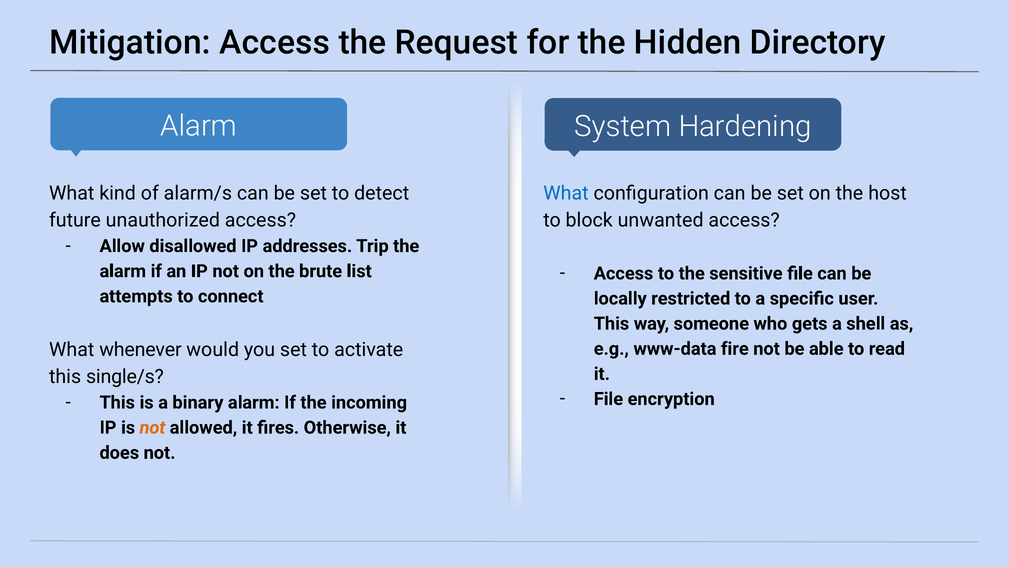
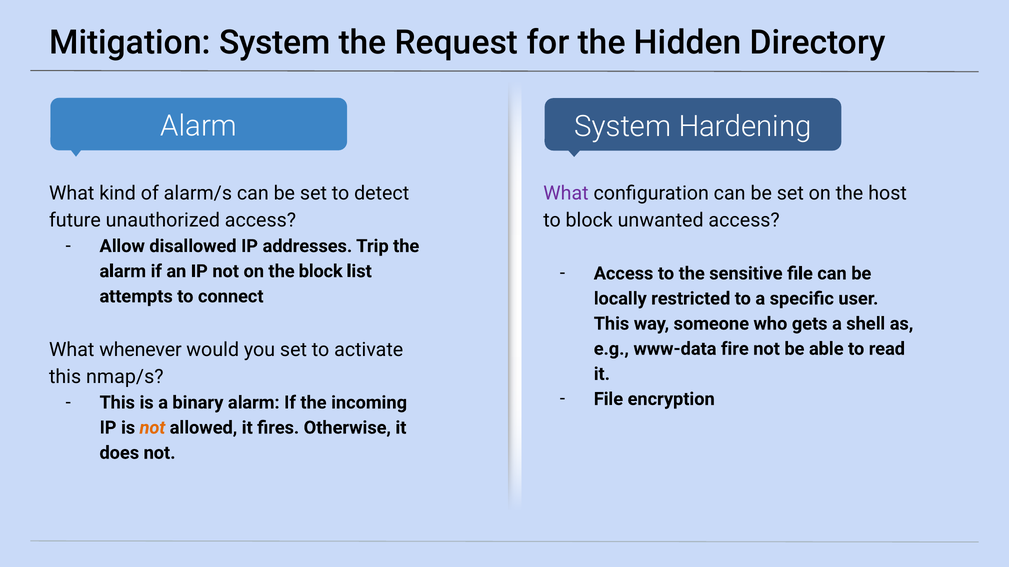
Mitigation Access: Access -> System (275, 43)
What colour: blue -> purple (566, 194)
the brute: brute -> block (321, 271)
single/s: single/s -> nmap/s (125, 377)
